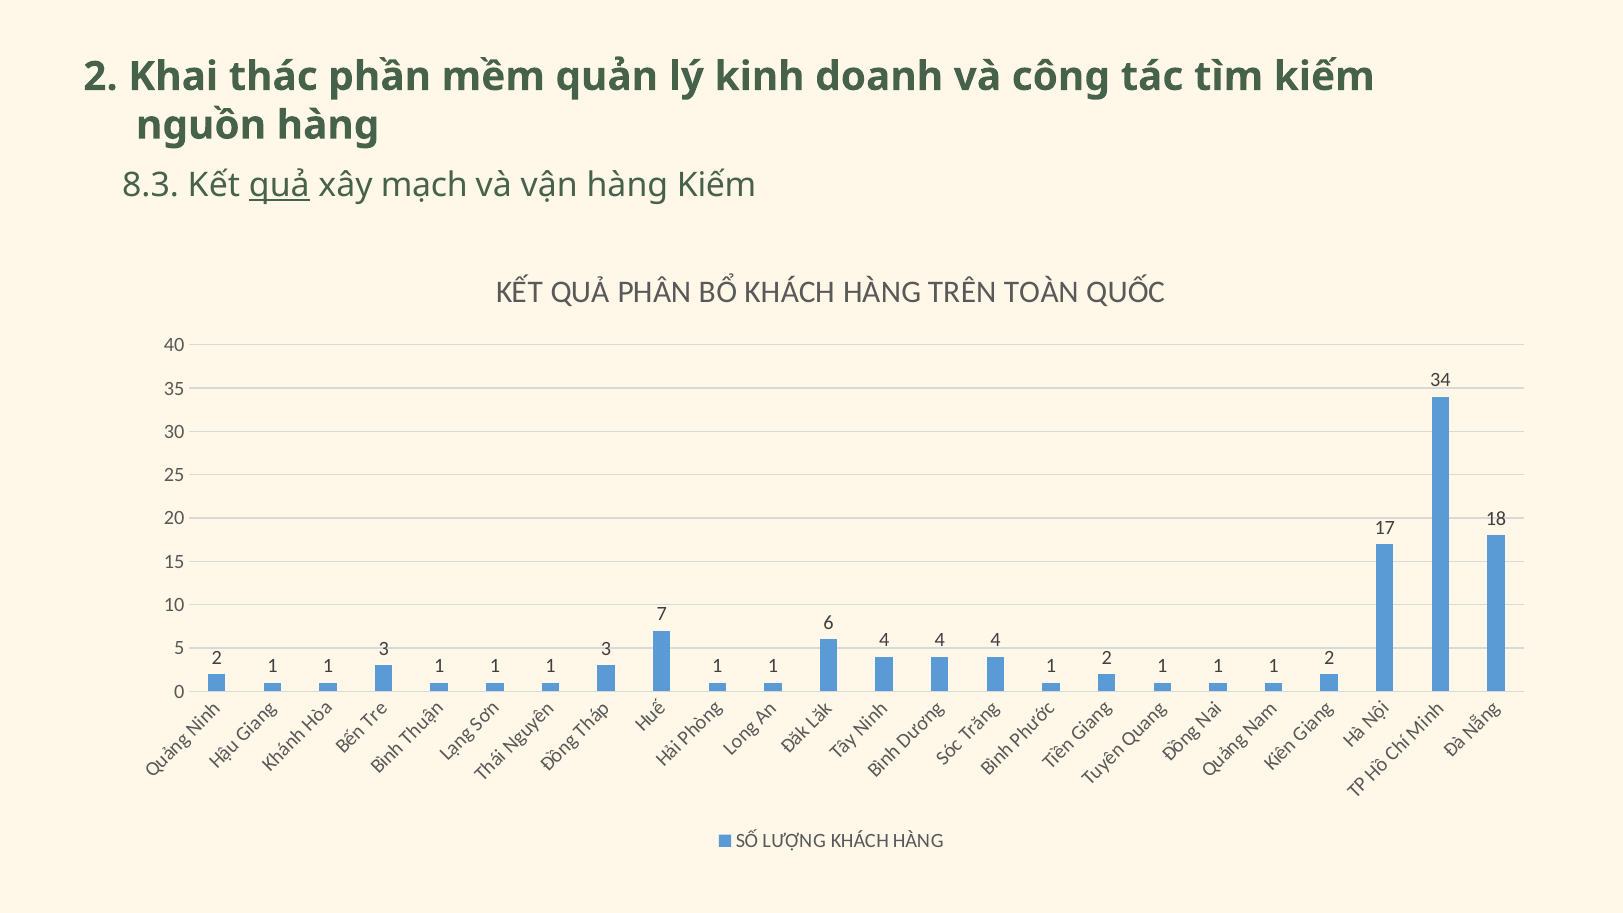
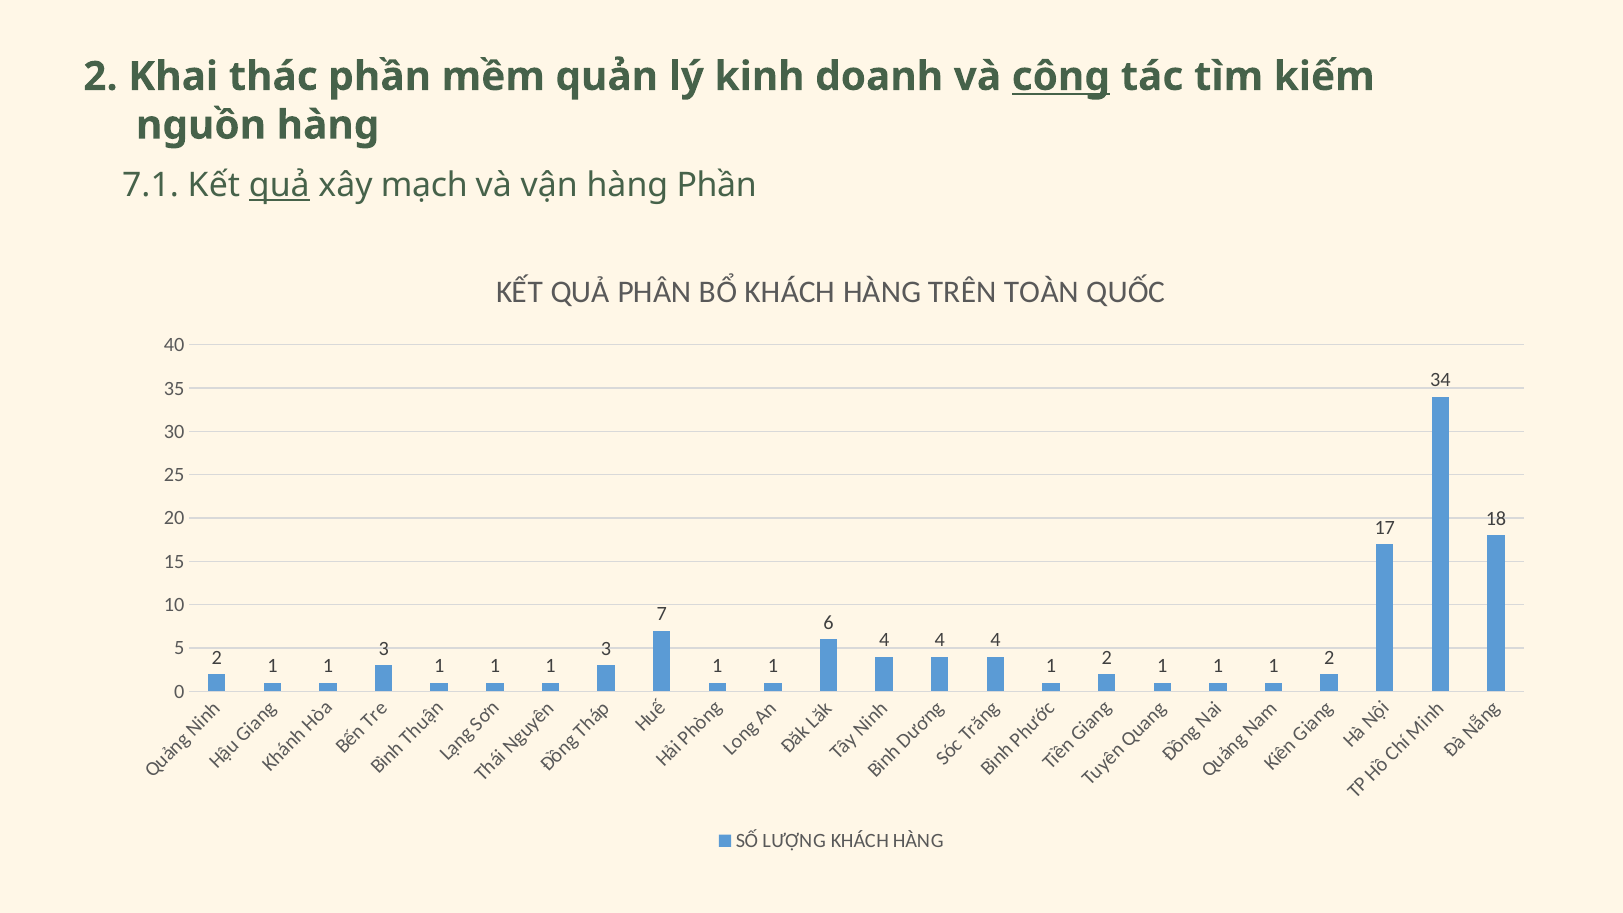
công underline: none -> present (1061, 77)
8.3: 8.3 -> 7.1 (151, 186)
hàng Kiếm: Kiếm -> Phần (717, 186)
